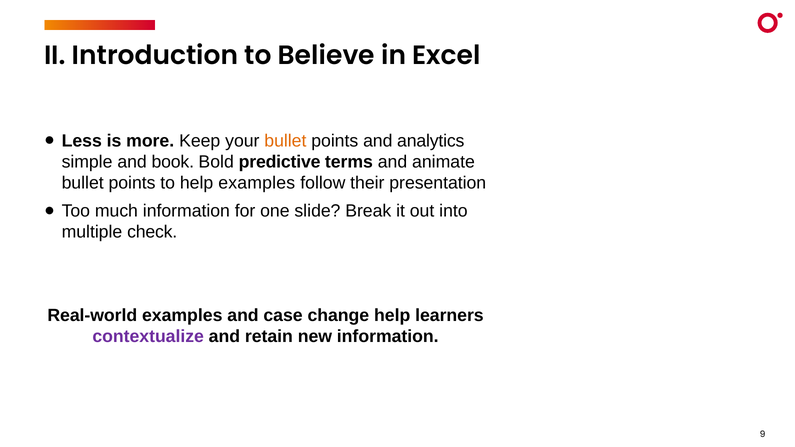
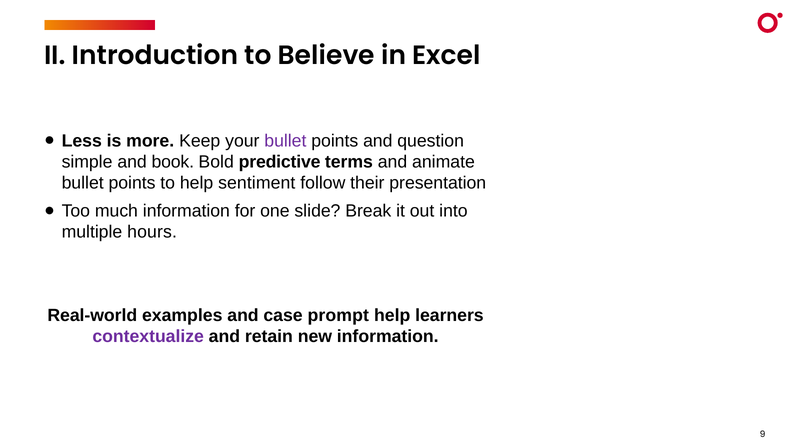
bullet colour: orange -> purple (285, 141)
analytics: analytics -> question (431, 141)
help examples: examples -> sentiment (257, 183)
check: check -> hours (152, 232)
change: change -> prompt (338, 316)
